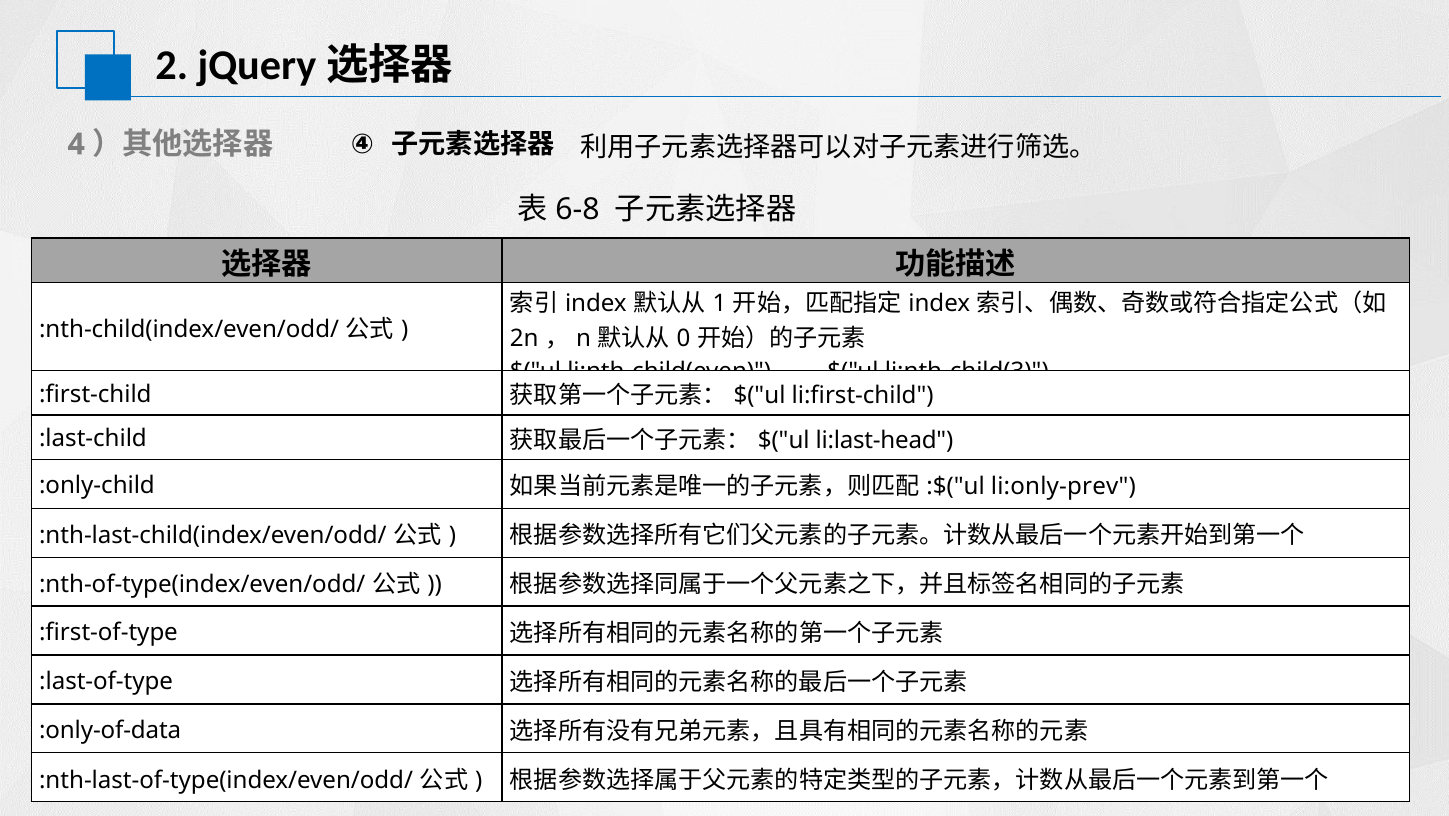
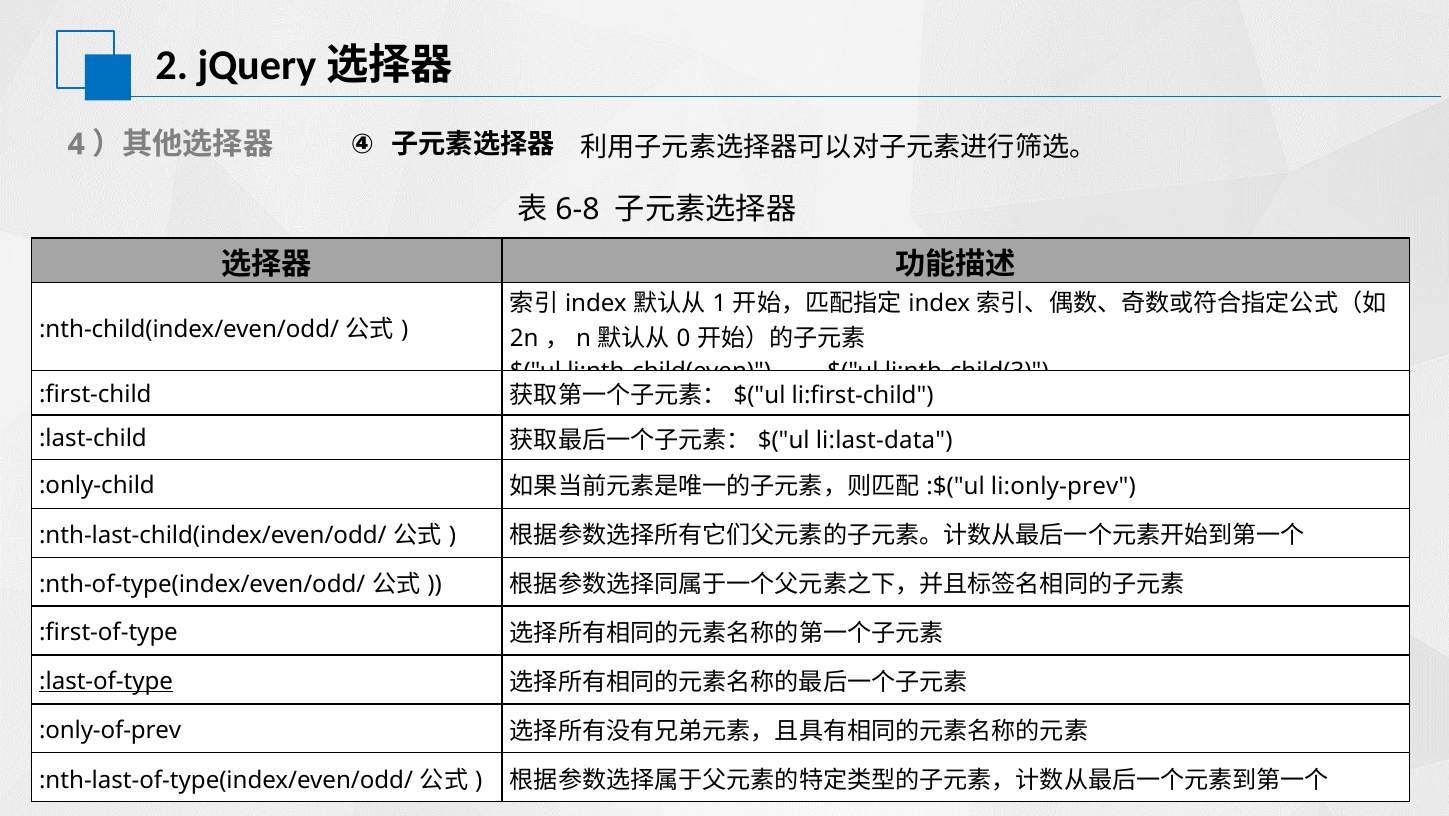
li:last-head: li:last-head -> li:last-data (884, 440)
:last-of-type underline: none -> present (106, 681)
:only-of-data: :only-of-data -> :only-of-prev (110, 730)
